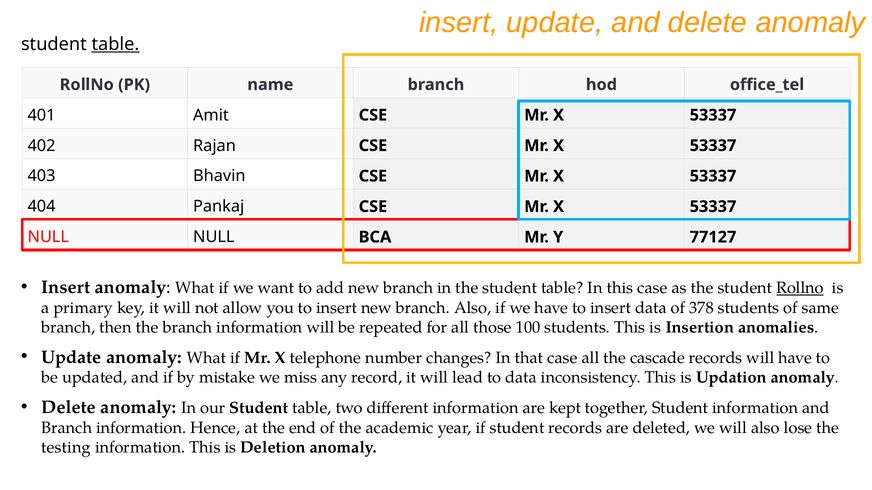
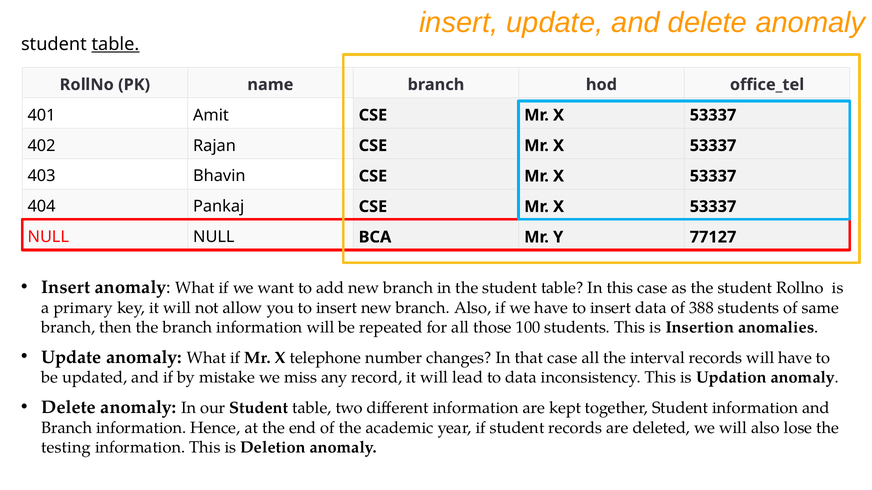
Rollno underline: present -> none (800, 288)
378: 378 -> 388 (702, 308)
cascade: cascade -> interval (658, 358)
